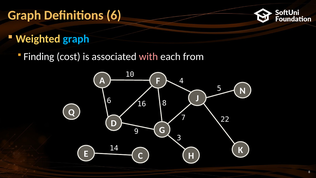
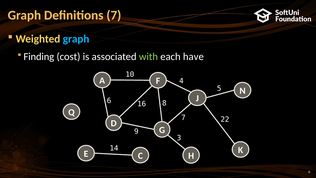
Definitions 6: 6 -> 7 (114, 15)
with colour: pink -> light green (148, 57)
from: from -> have (193, 57)
